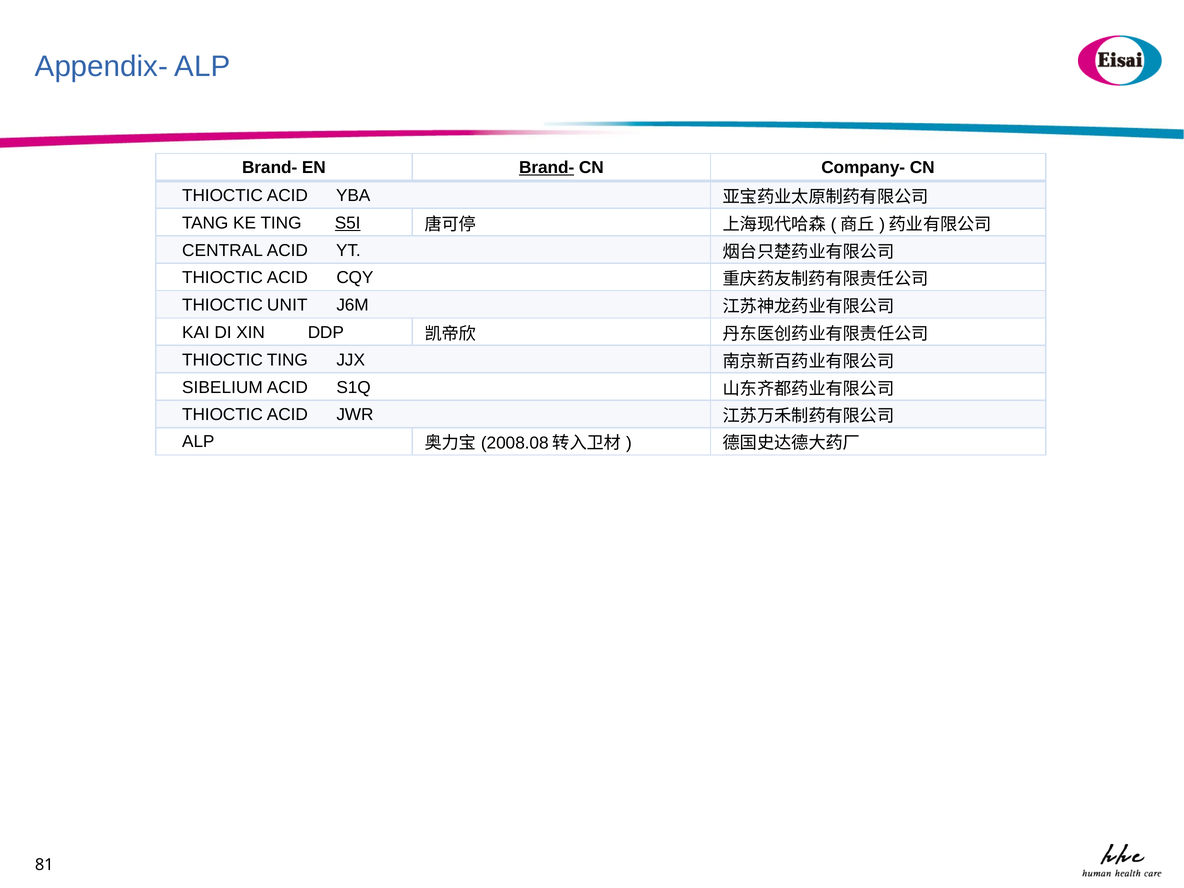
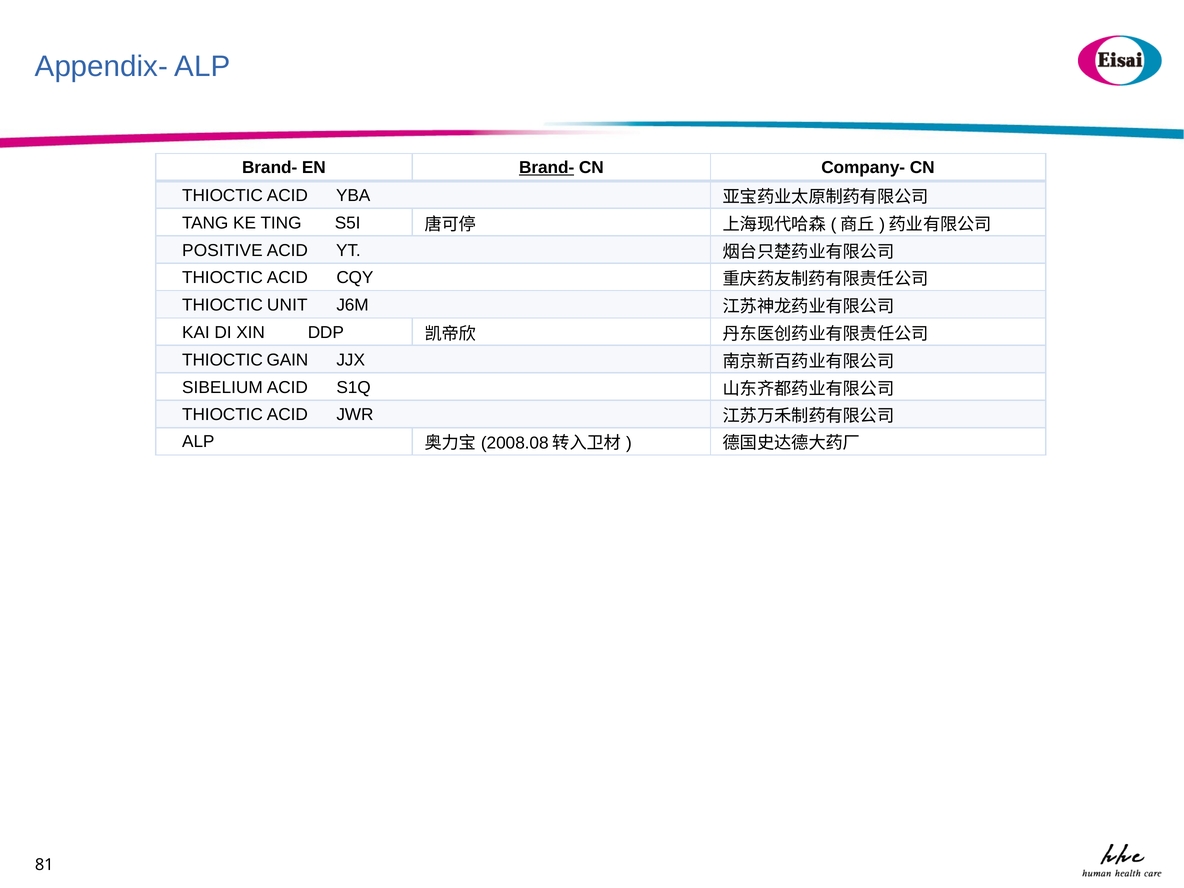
S5I underline: present -> none (348, 223)
CENTRAL: CENTRAL -> POSITIVE (222, 250)
THIOCTIC TING: TING -> GAIN (287, 360)
